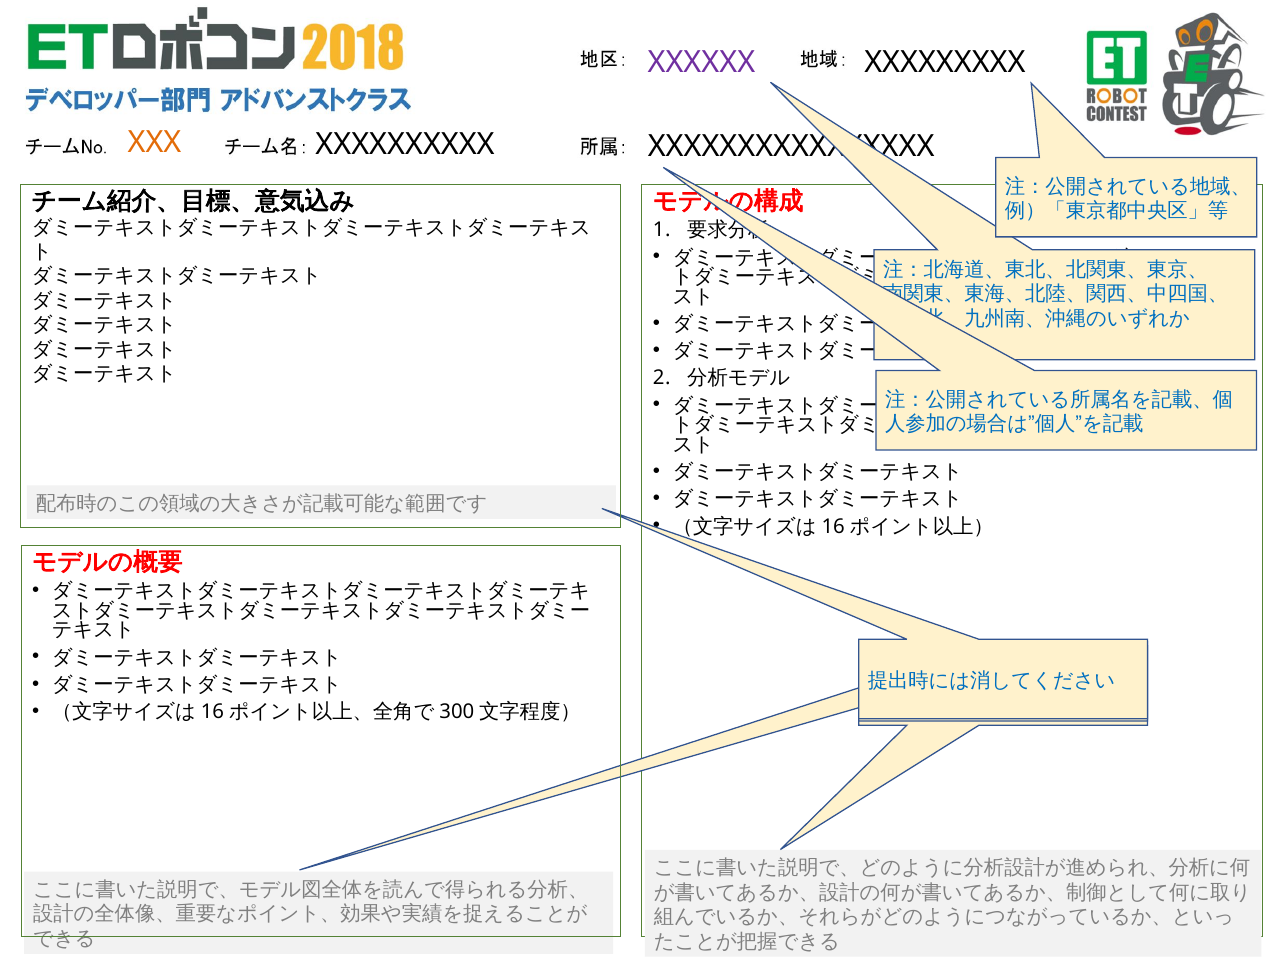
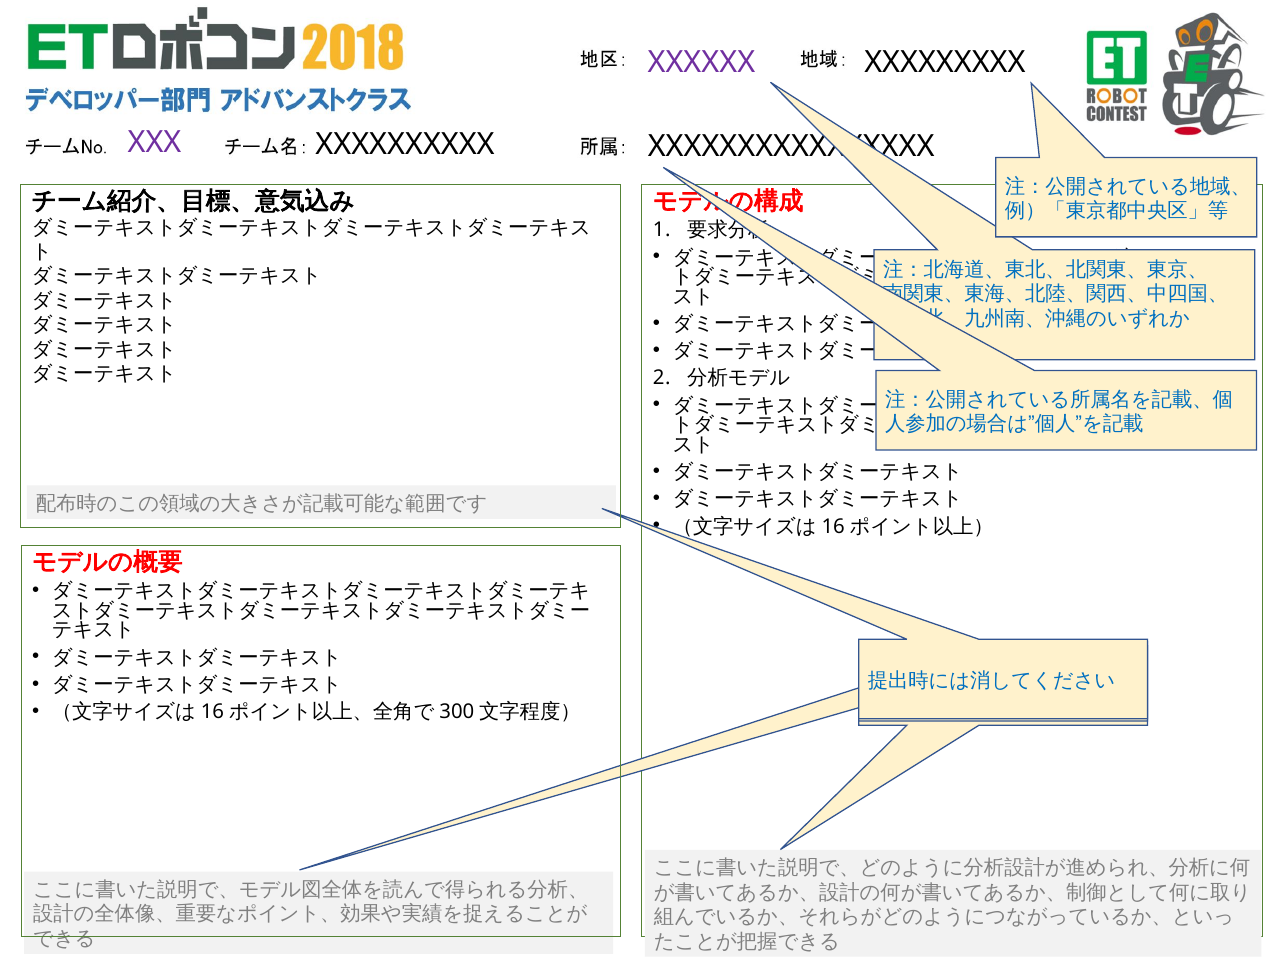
XXX colour: orange -> purple (154, 142)
